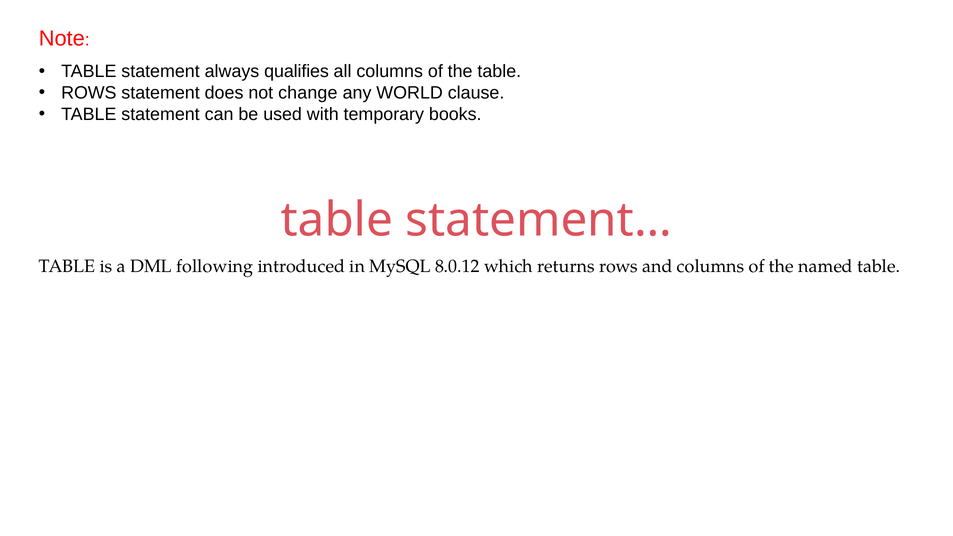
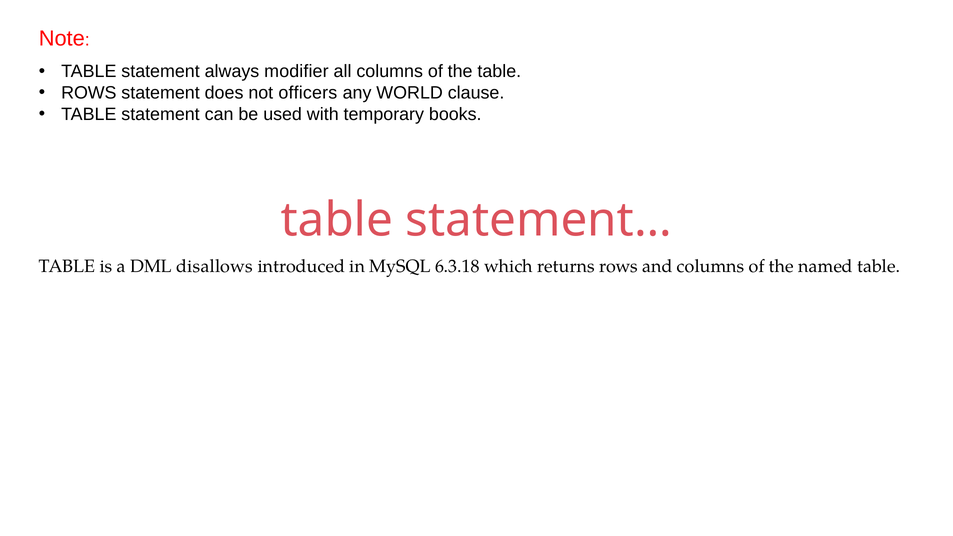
qualifies: qualifies -> modifier (296, 72)
change: change -> officers (308, 93)
following: following -> disallows (215, 267)
8.0.12: 8.0.12 -> 6.3.18 (457, 267)
